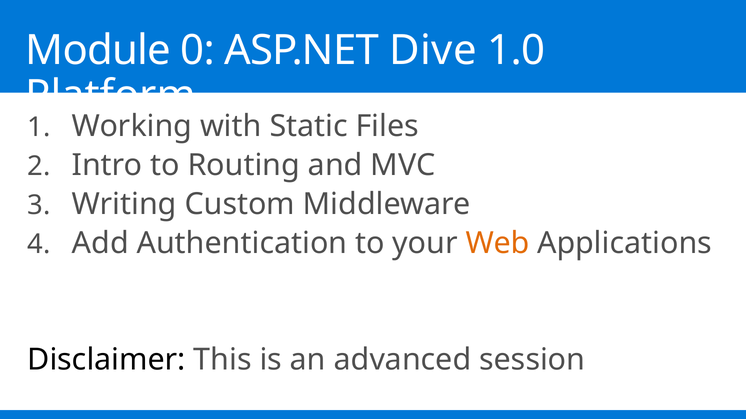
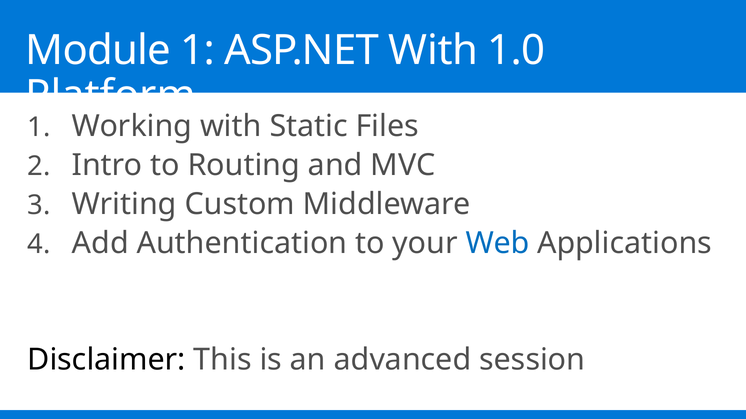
Module 0: 0 -> 1 (198, 50)
ASP.NET Dive: Dive -> With (433, 50)
Web colour: orange -> blue (498, 243)
